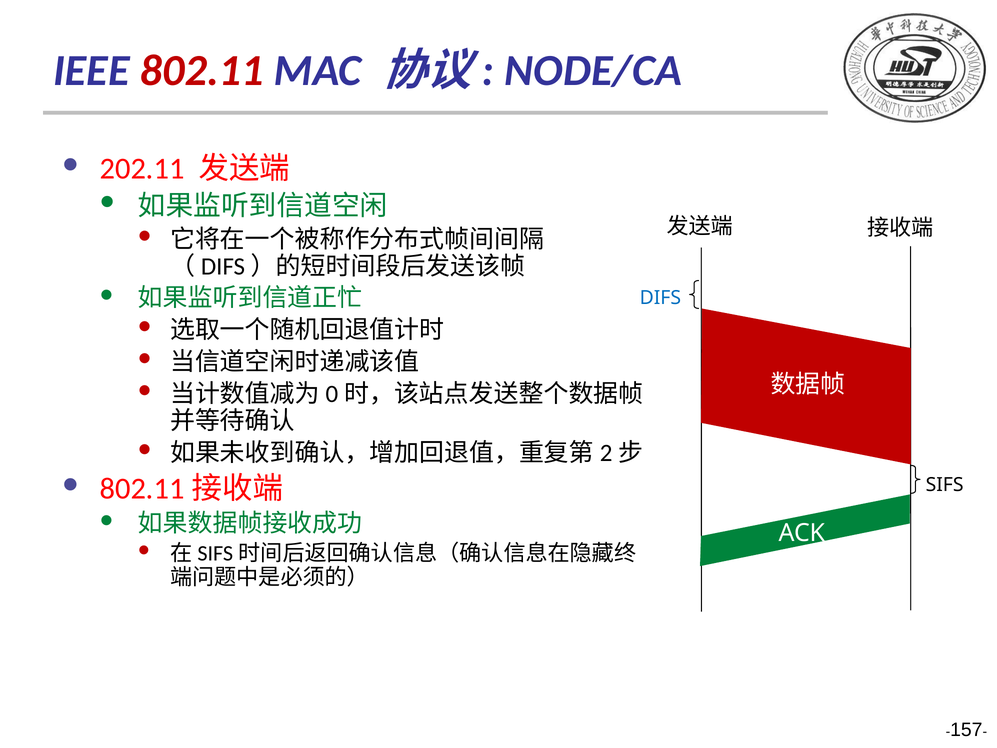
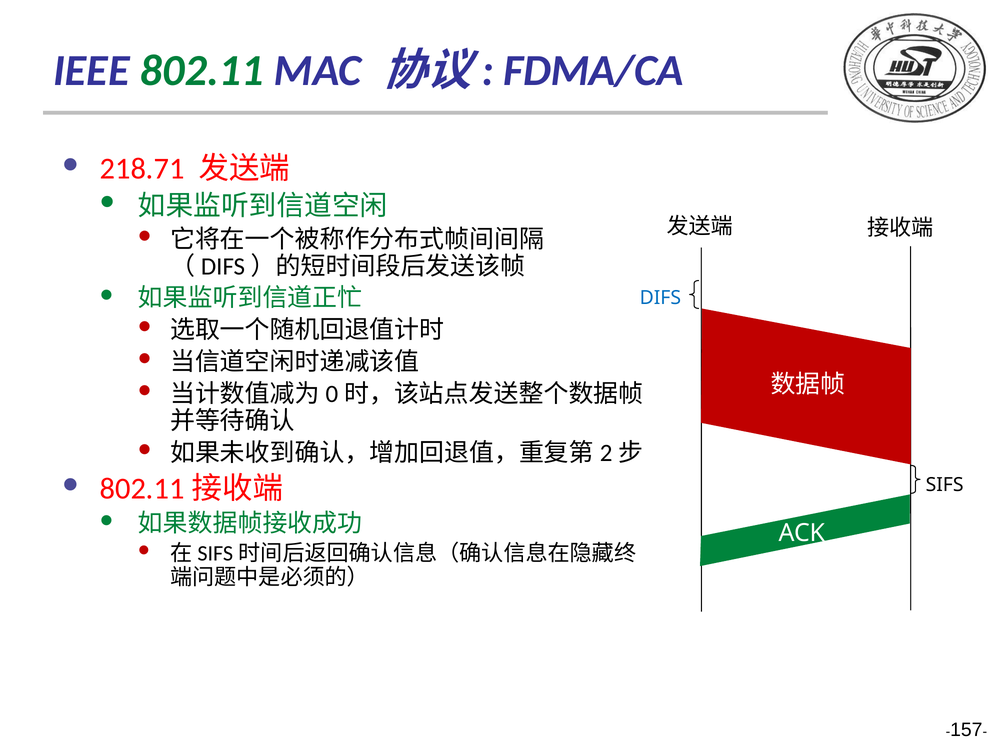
802.11 colour: red -> green (202, 70)
NODE/CA: NODE/CA -> FDMA/CA (593, 70)
202.11: 202.11 -> 218.71 (142, 169)
